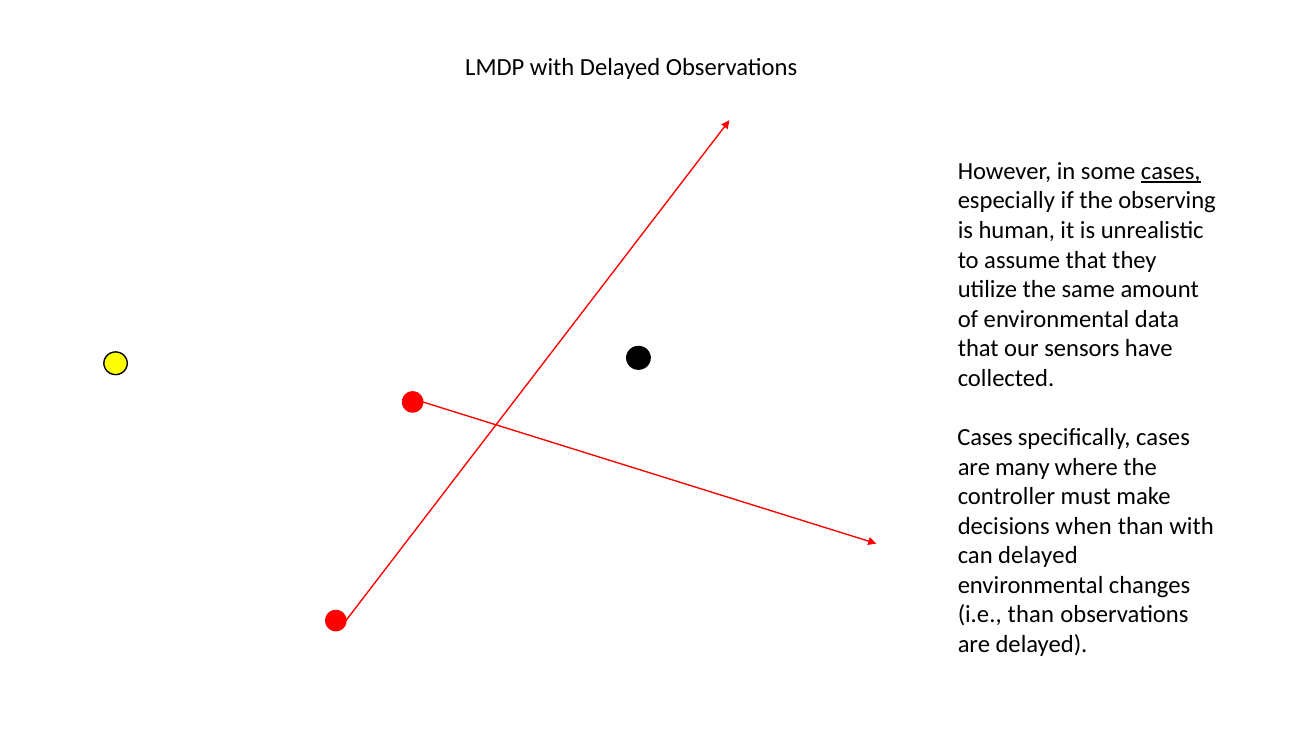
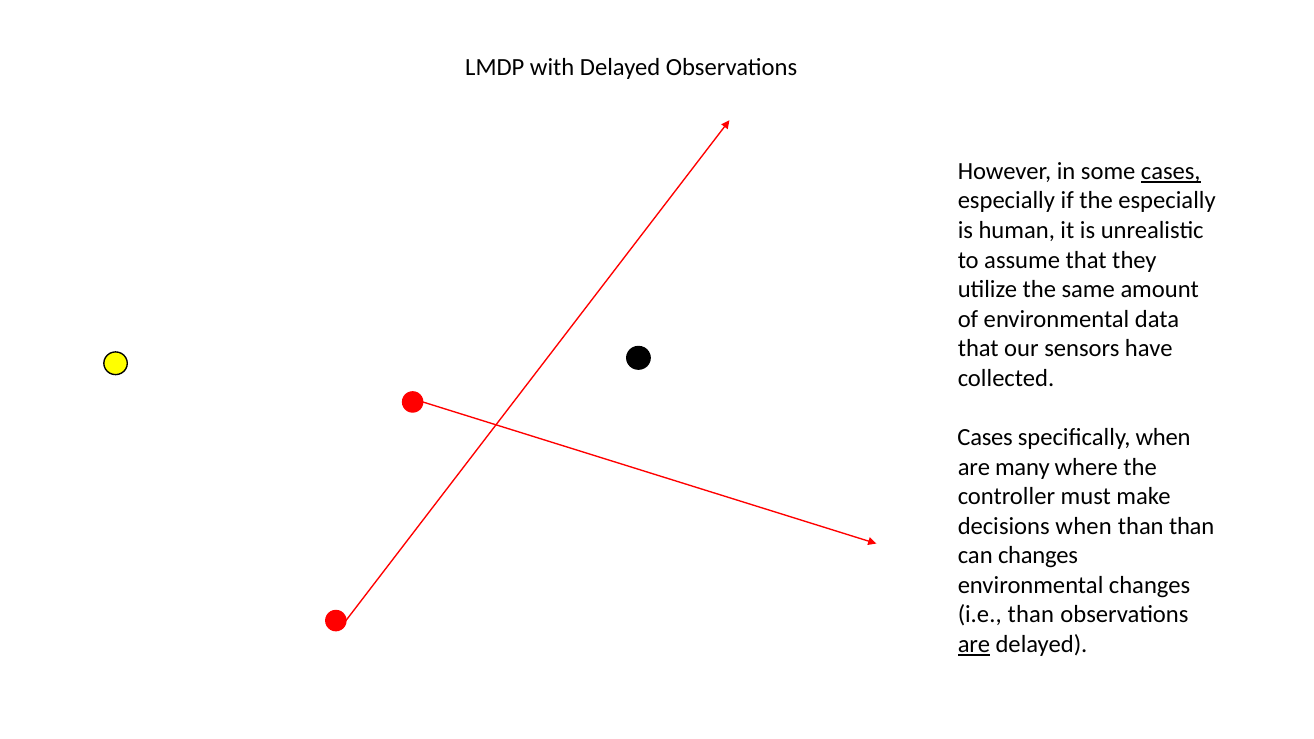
the observing: observing -> especially (1167, 201)
specifically cases: cases -> when (1163, 437)
than with: with -> than (1192, 526)
can delayed: delayed -> changes (1038, 556)
are underline: none -> present (974, 644)
